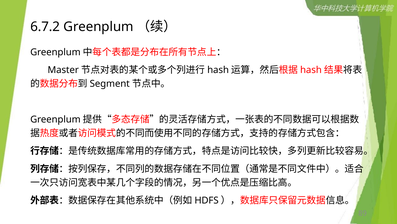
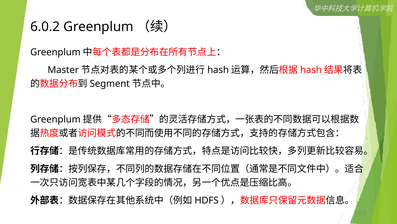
6.7.2: 6.7.2 -> 6.0.2 (45, 27)
